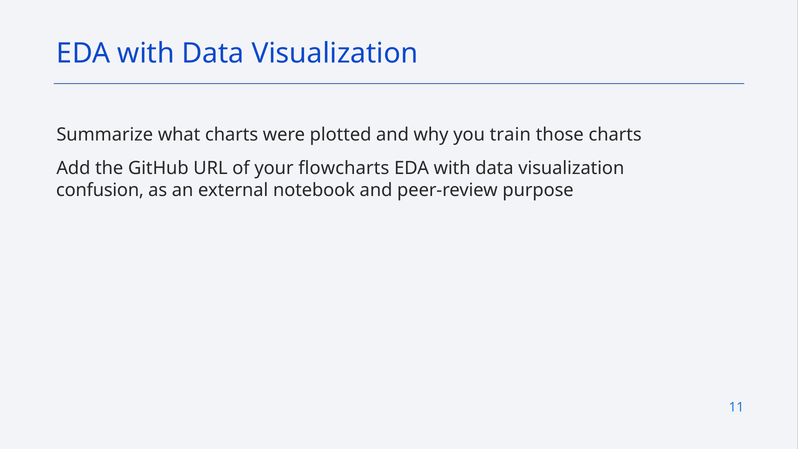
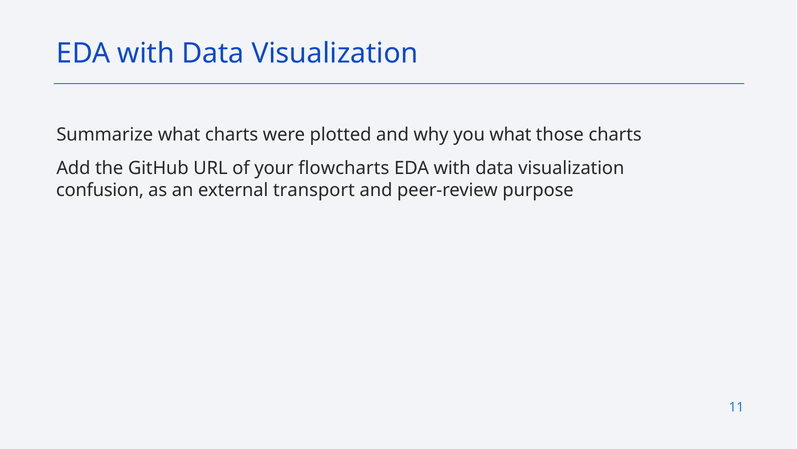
you train: train -> what (510, 135)
notebook: notebook -> transport (314, 190)
